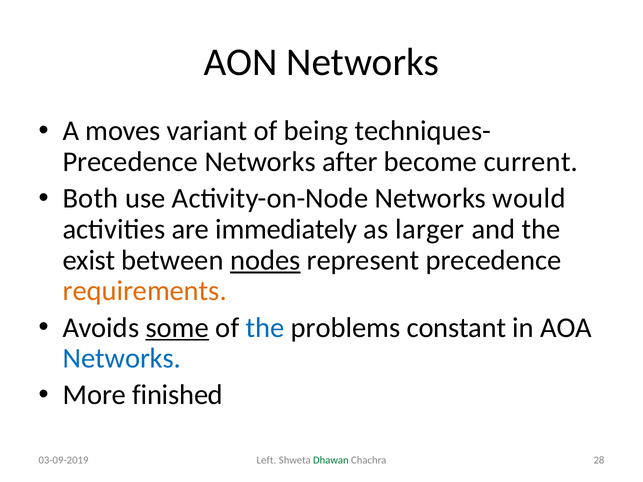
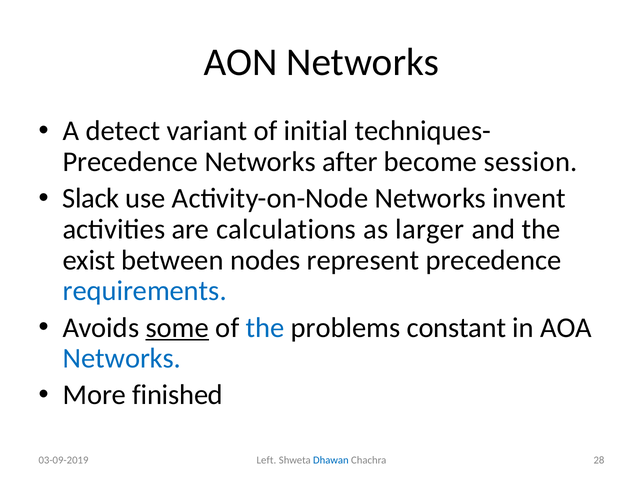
moves: moves -> detect (123, 131)
being: being -> initial (316, 131)
current: current -> session (531, 162)
Both: Both -> Slack (91, 199)
would: would -> invent (529, 199)
immediately: immediately -> calculations (286, 229)
nodes underline: present -> none (265, 260)
requirements colour: orange -> blue (145, 291)
Dhawan colour: green -> blue (331, 461)
